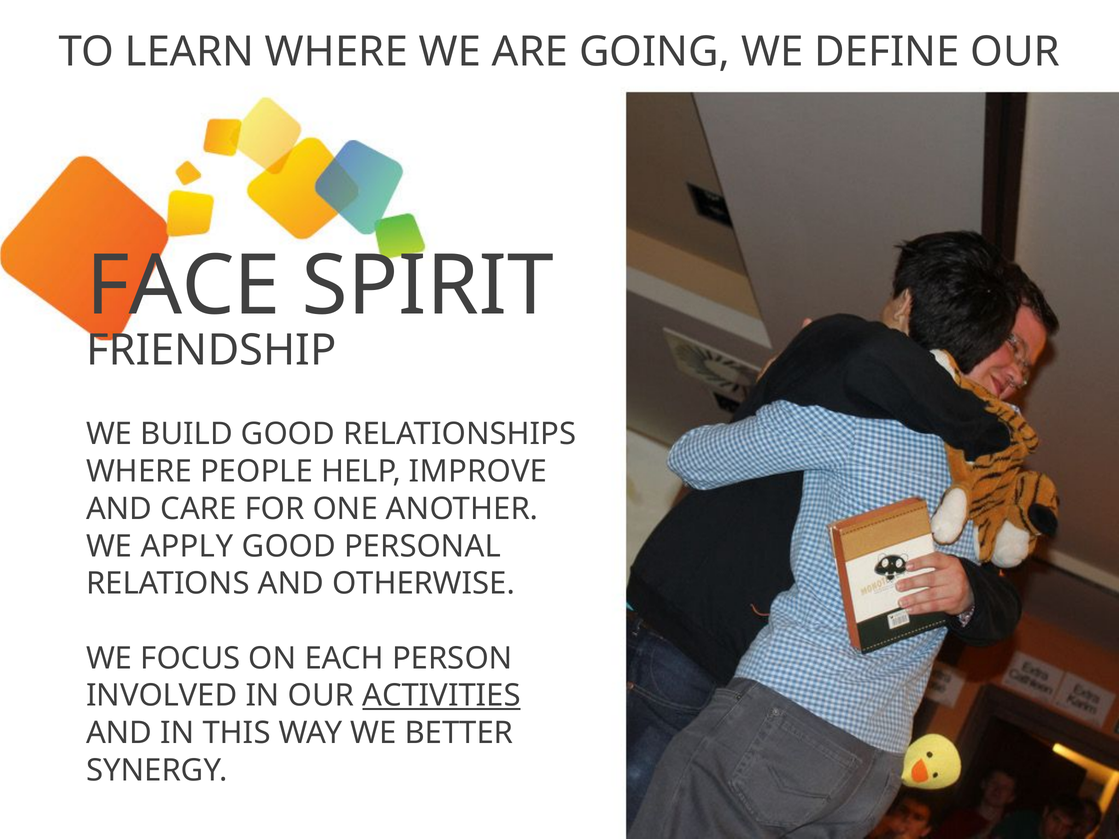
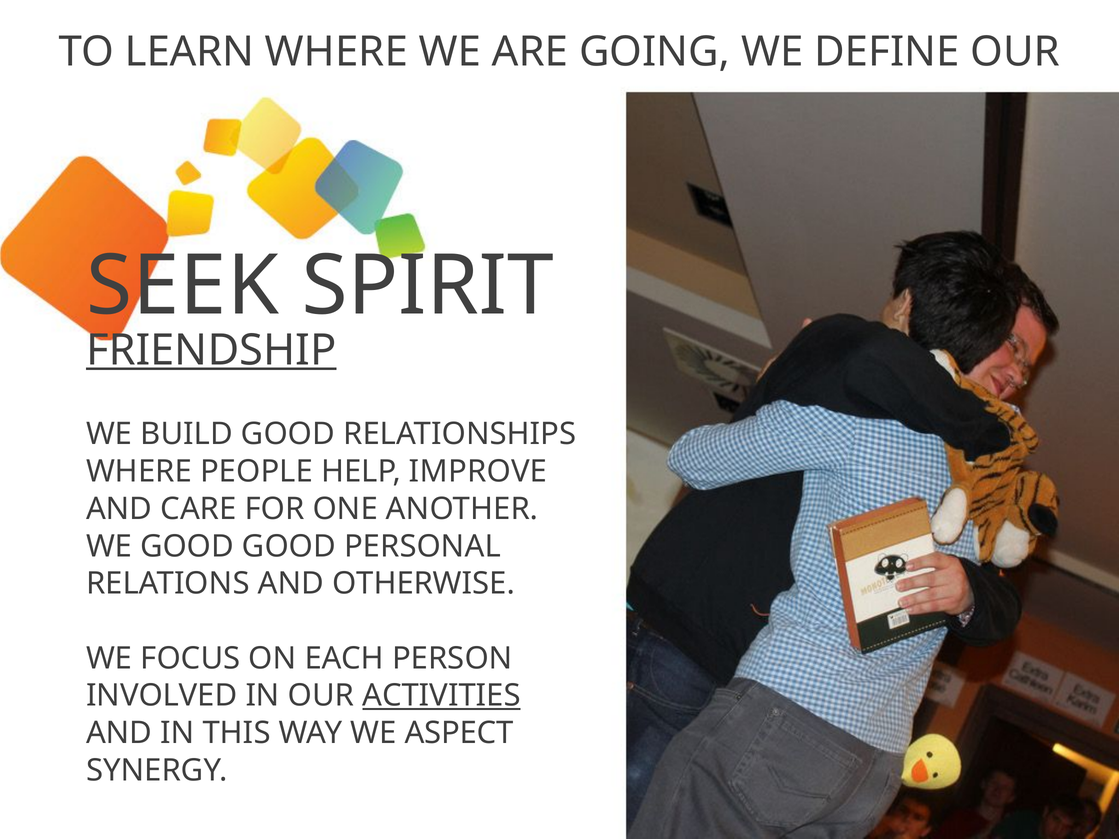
FACE: FACE -> SEEK (183, 286)
FRIENDSHIP underline: none -> present (211, 350)
WE APPLY: APPLY -> GOOD (187, 546)
BETTER: BETTER -> ASPECT (459, 733)
